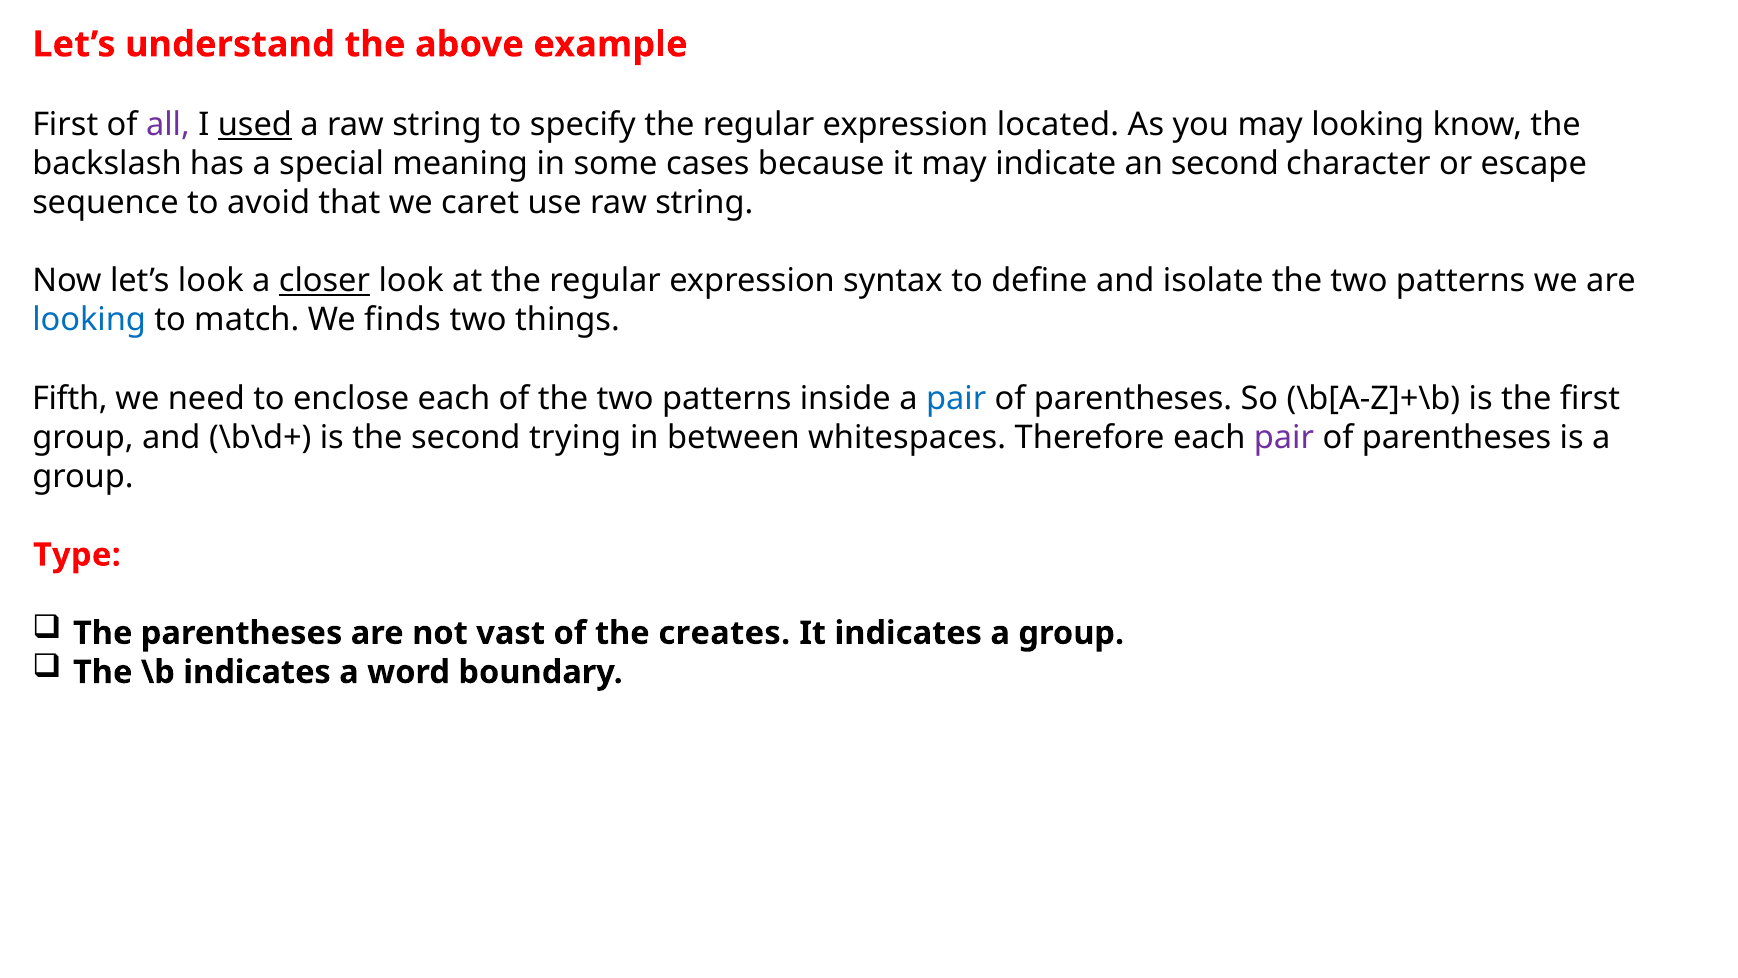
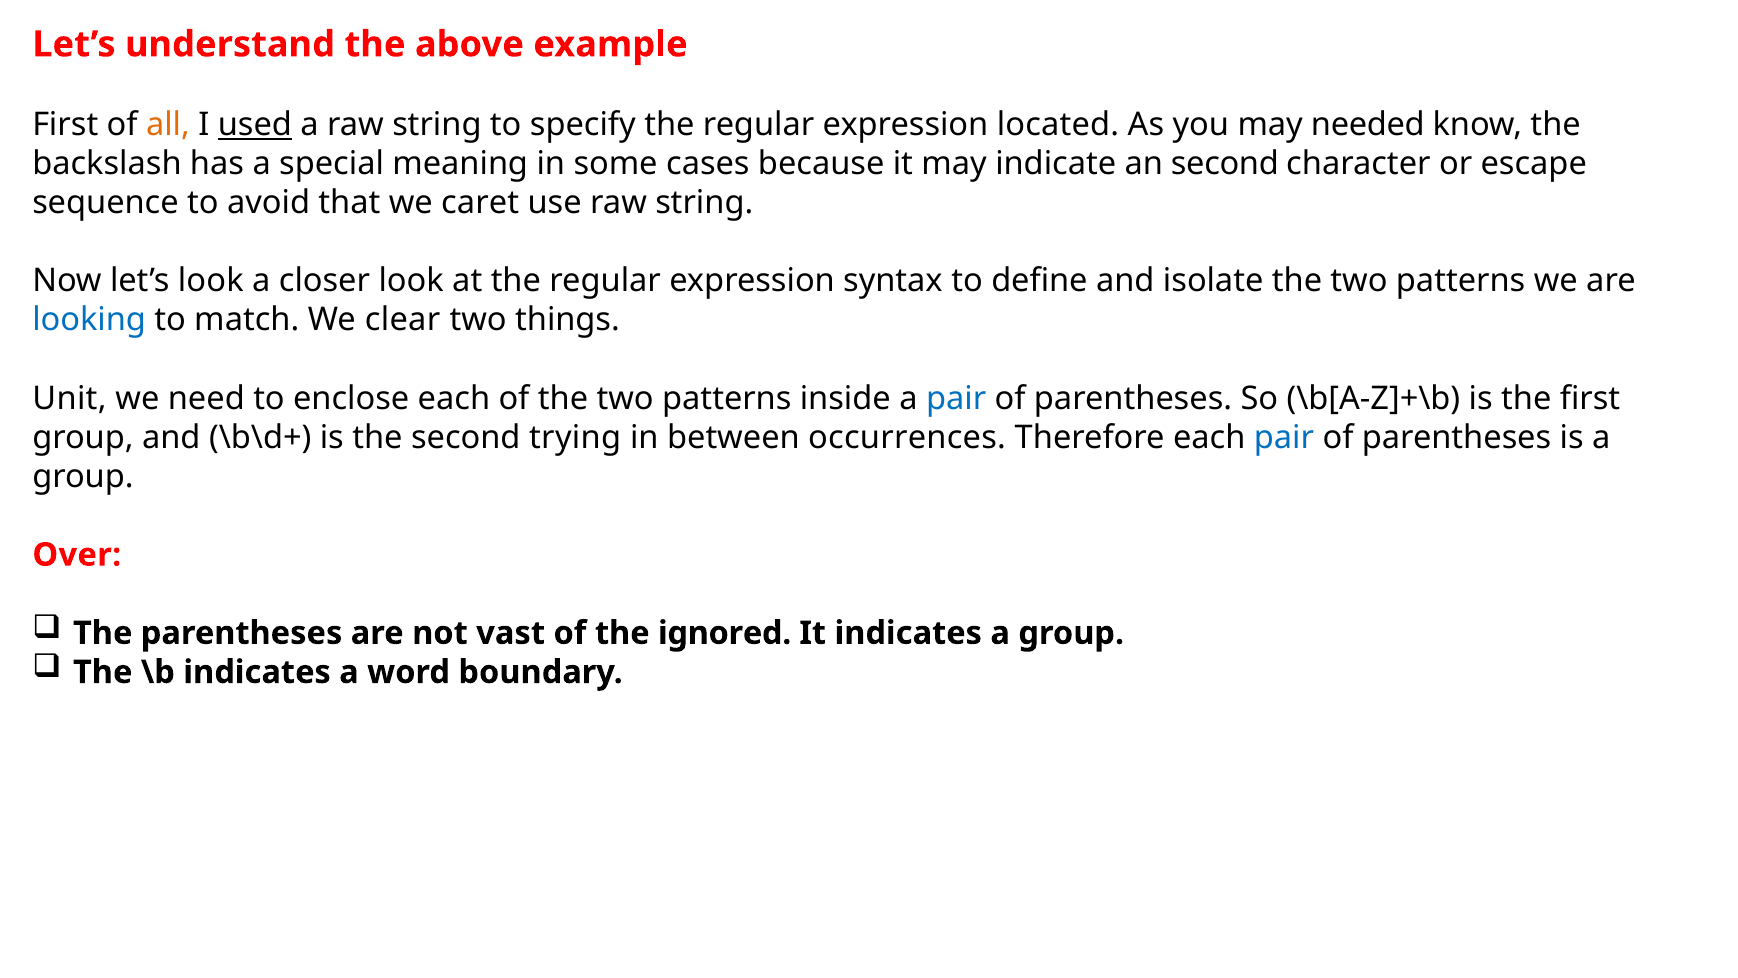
all colour: purple -> orange (168, 125)
may looking: looking -> needed (1368, 125)
closer underline: present -> none (324, 281)
finds: finds -> clear (403, 320)
Fifth: Fifth -> Unit (69, 398)
whitespaces: whitespaces -> occurrences (907, 437)
pair colour: purple -> blue (1284, 437)
Type: Type -> Over (77, 555)
creates: creates -> ignored (725, 633)
